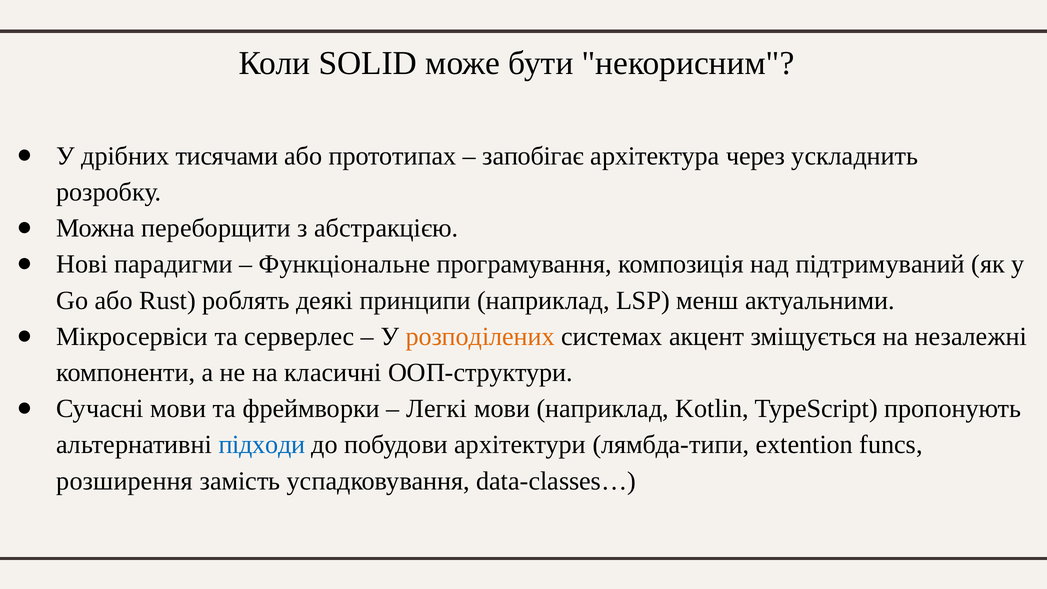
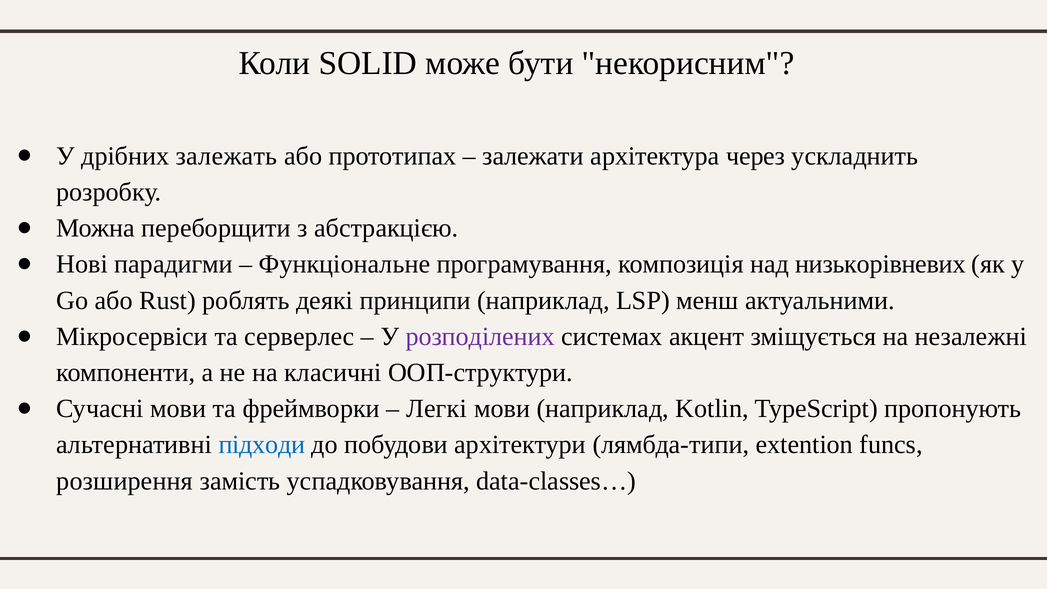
тисячами: тисячами -> залежать (227, 156)
запобігає: запобігає -> залежати (533, 156)
підтримуваний: підтримуваний -> низькорівневих (880, 264)
розподілених colour: orange -> purple (480, 337)
